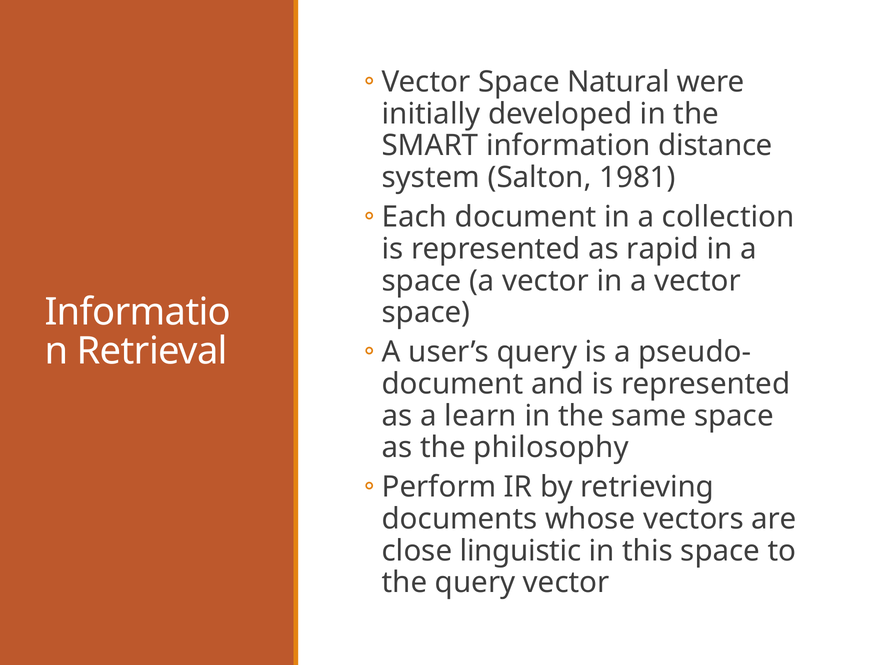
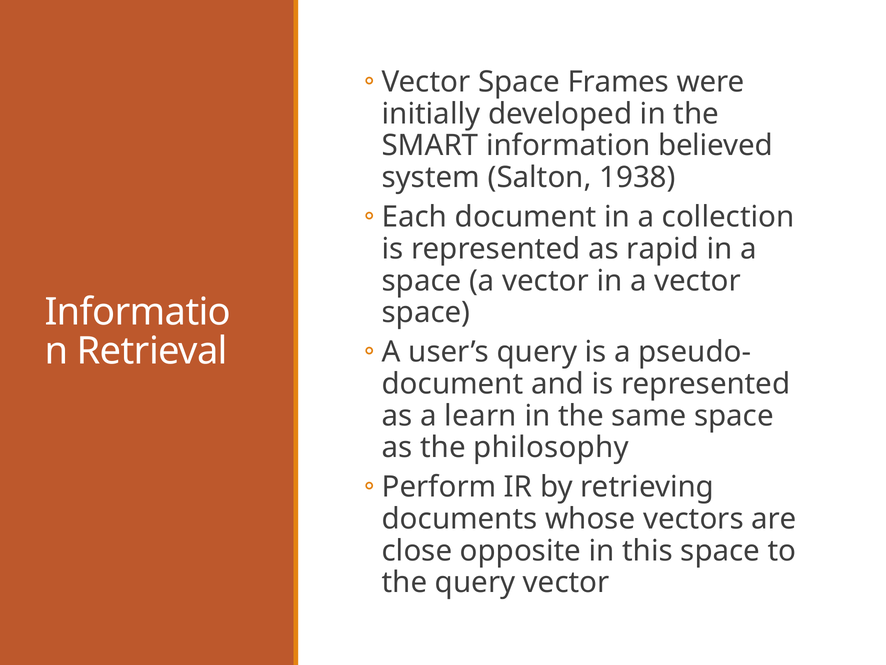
Natural: Natural -> Frames (618, 82)
distance: distance -> believed (715, 146)
1981: 1981 -> 1938 (638, 177)
linguistic: linguistic -> opposite (520, 550)
